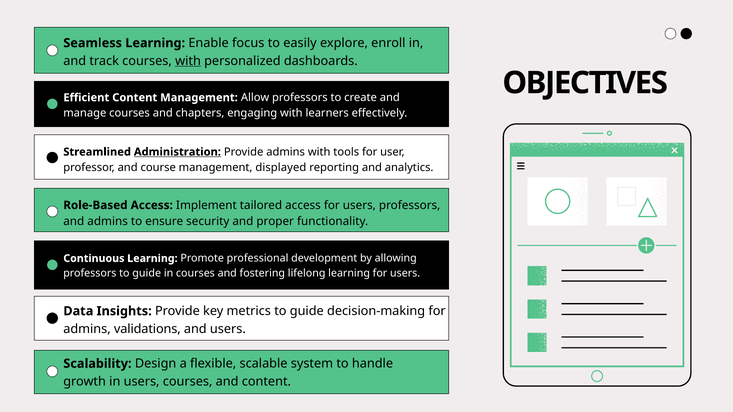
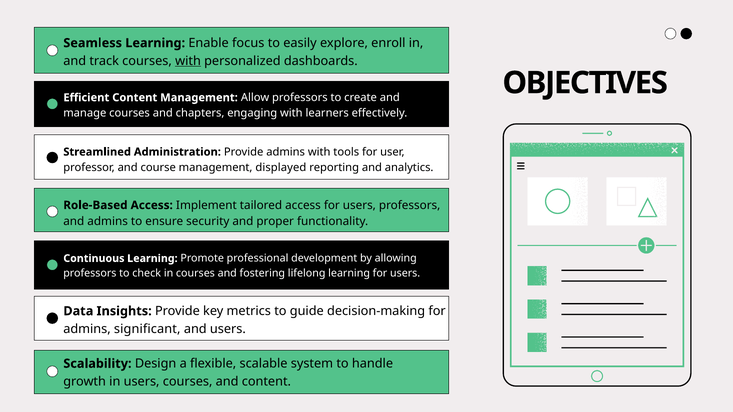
Administration underline: present -> none (177, 152)
professors to guide: guide -> check (147, 274)
validations: validations -> significant (147, 329)
